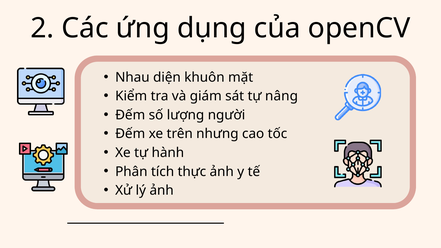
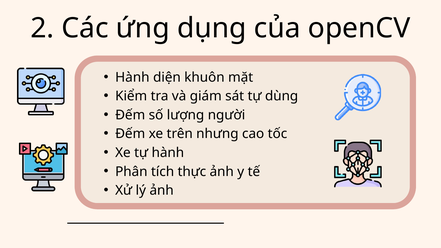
Nhau: Nhau -> Hành (132, 77)
nâng: nâng -> dùng (282, 96)
